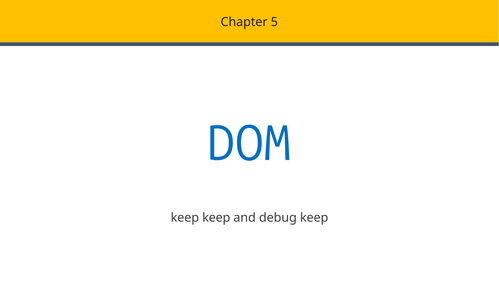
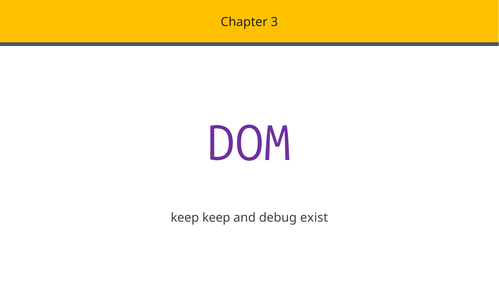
5: 5 -> 3 (274, 22)
DOM colour: blue -> purple (249, 143)
debug keep: keep -> exist (314, 218)
